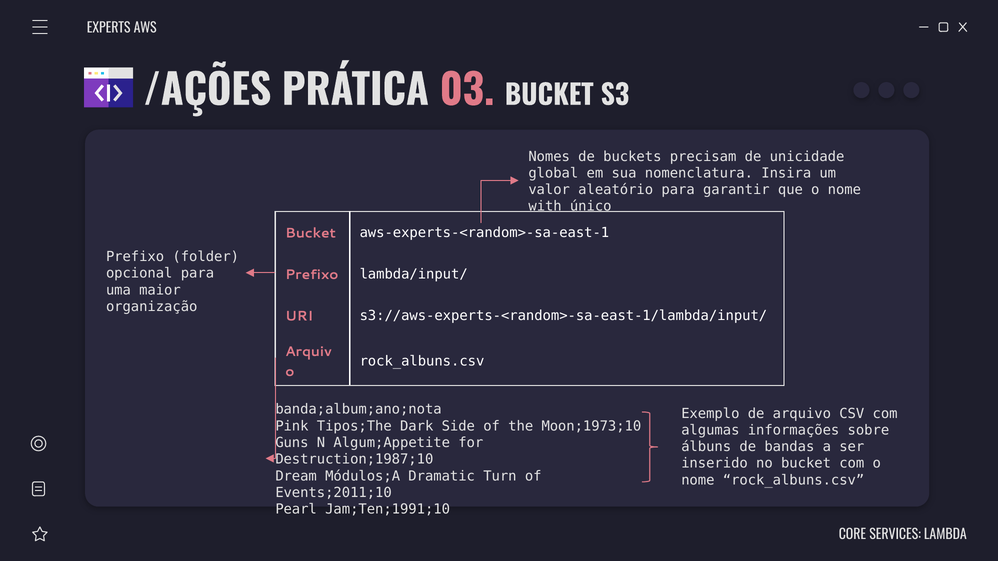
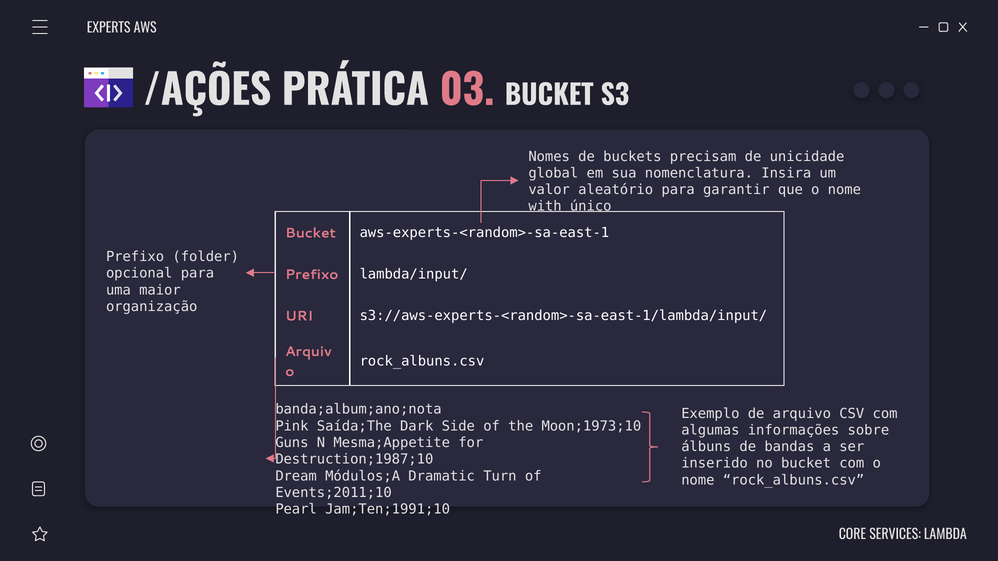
Tipos;The: Tipos;The -> Saída;The (354, 426)
Algum;Appetite: Algum;Appetite -> Mesma;Appetite (392, 443)
